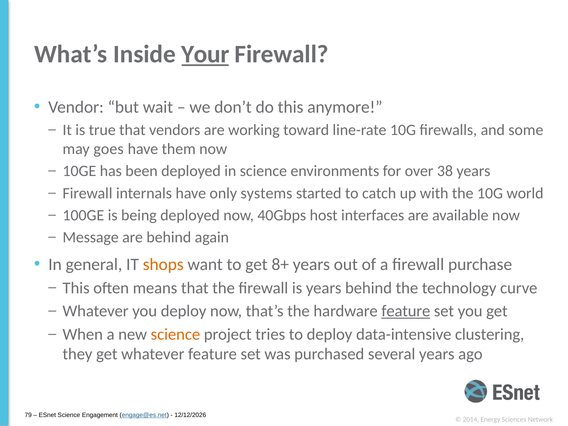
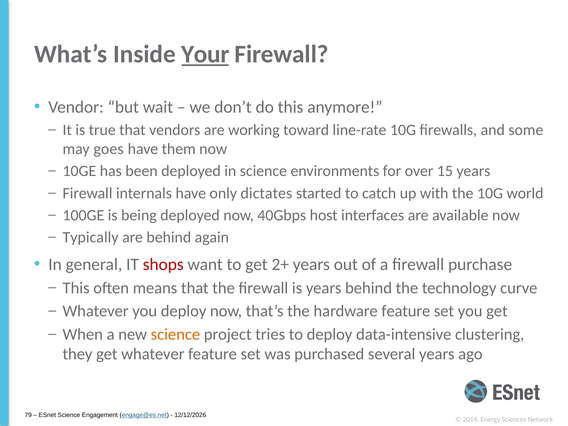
38: 38 -> 15 (445, 171)
systems: systems -> dictates (266, 193)
Message: Message -> Typically (91, 237)
shops colour: orange -> red (163, 264)
8+: 8+ -> 2+ (280, 264)
feature underline: present -> none (406, 311)
